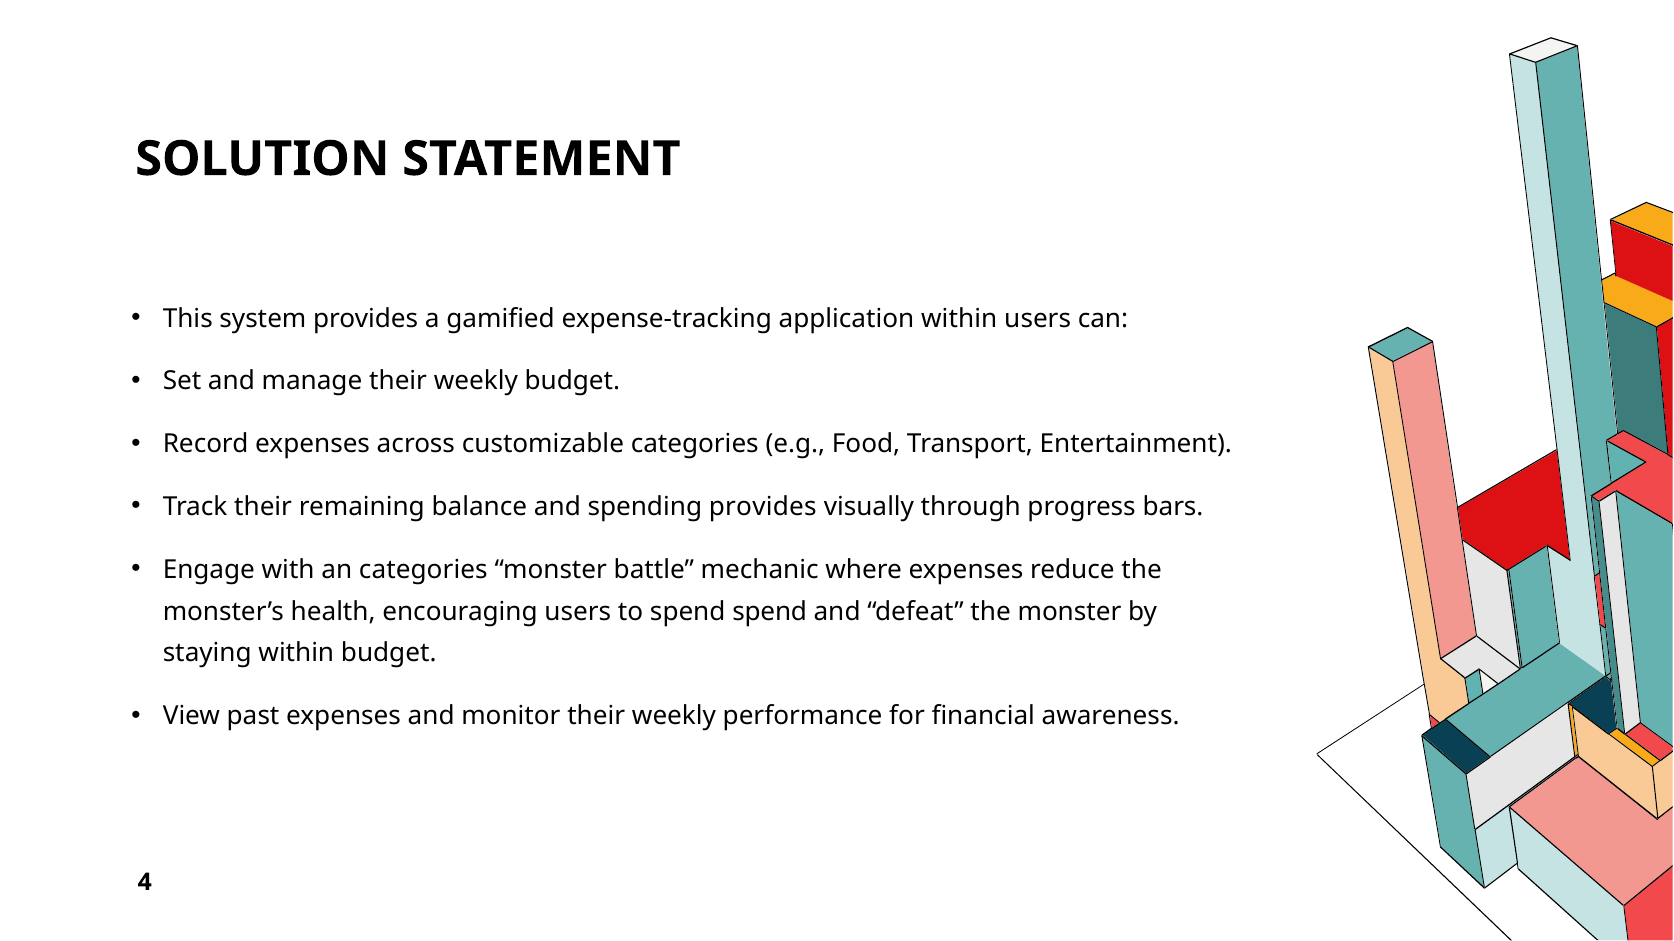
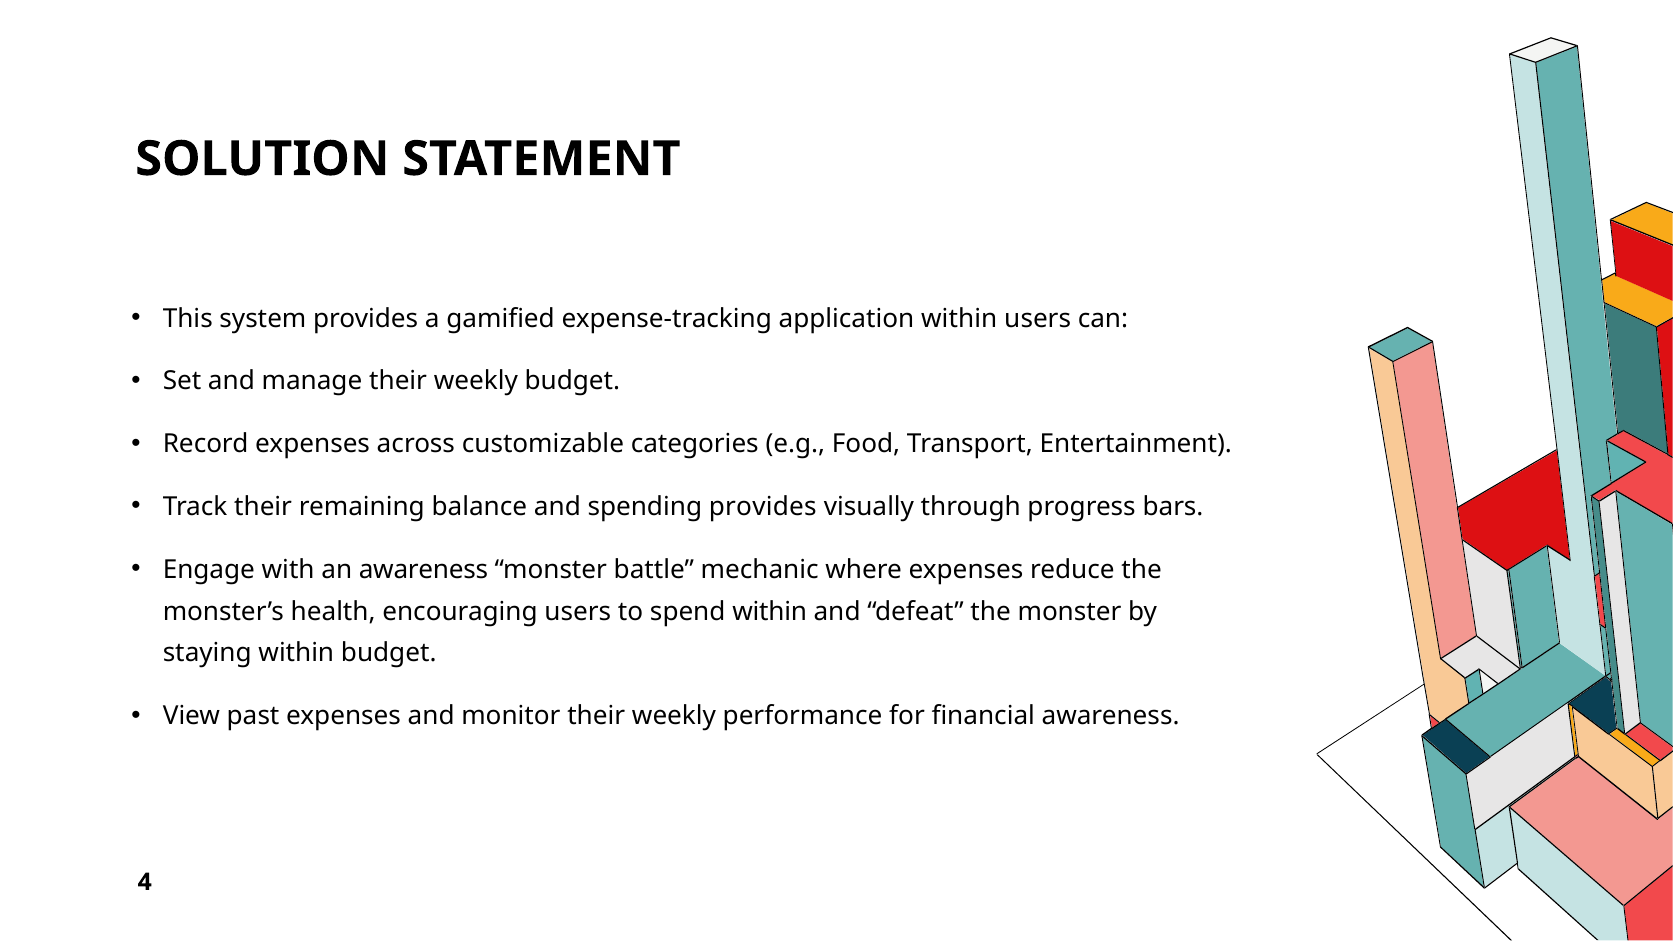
an categories: categories -> awareness (423, 570)
spend spend: spend -> within (770, 612)
